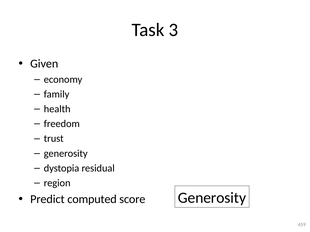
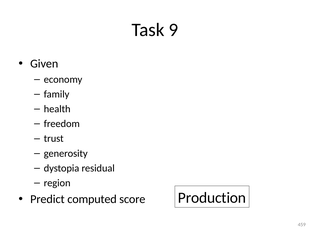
3: 3 -> 9 (173, 30)
score Generosity: Generosity -> Production (212, 198)
